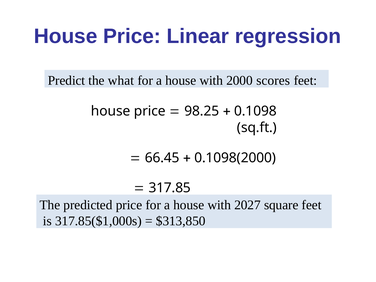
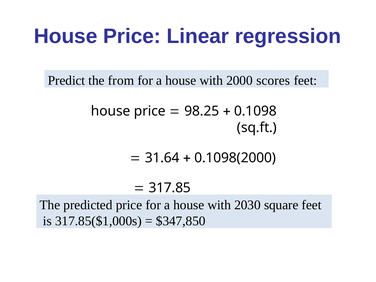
what: what -> from (121, 80)
66.45: 66.45 -> 31.64 (162, 158)
2027: 2027 -> 2030 (248, 205)
$313,850: $313,850 -> $347,850 (181, 221)
